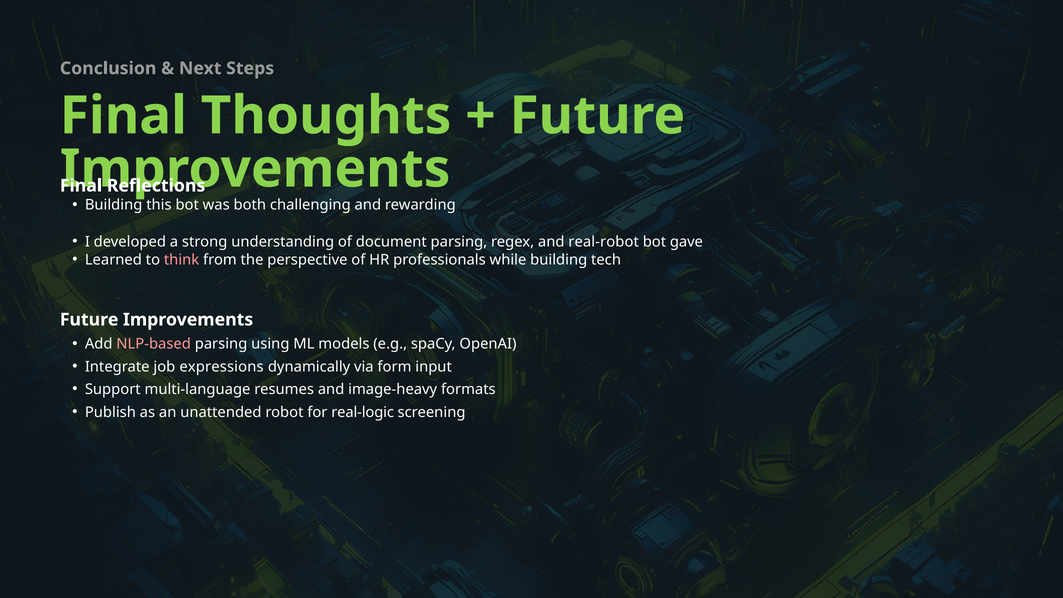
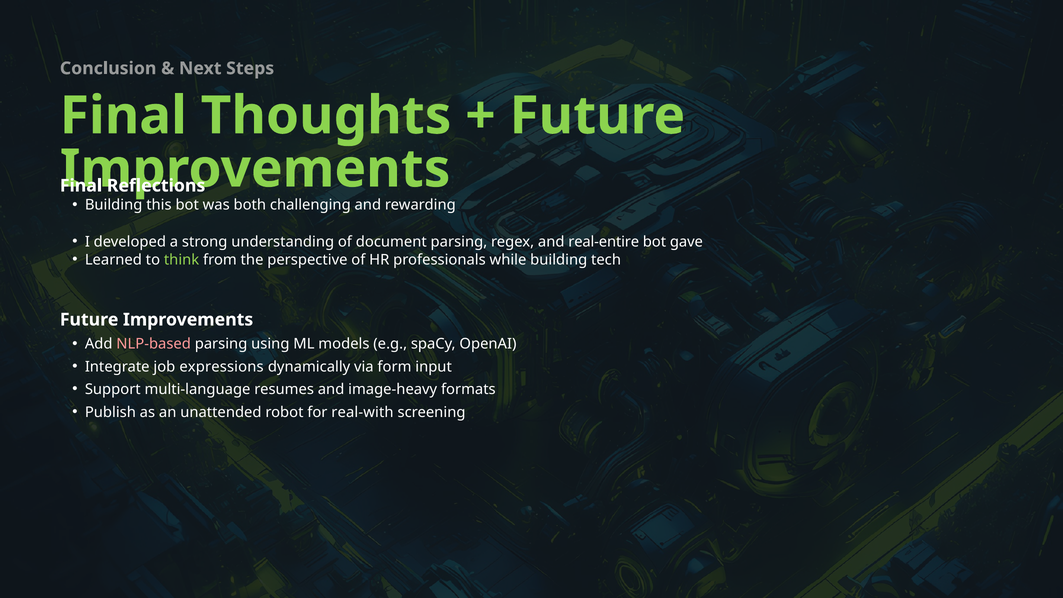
real-robot: real-robot -> real-entire (604, 242)
think colour: pink -> light green (182, 260)
real-logic: real-logic -> real-with (362, 412)
